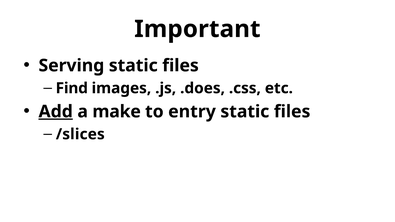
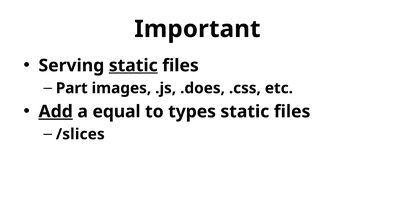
static underline: none -> present (133, 66)
Find: Find -> Part (72, 88)
make: make -> equal (117, 112)
entry: entry -> types (192, 112)
